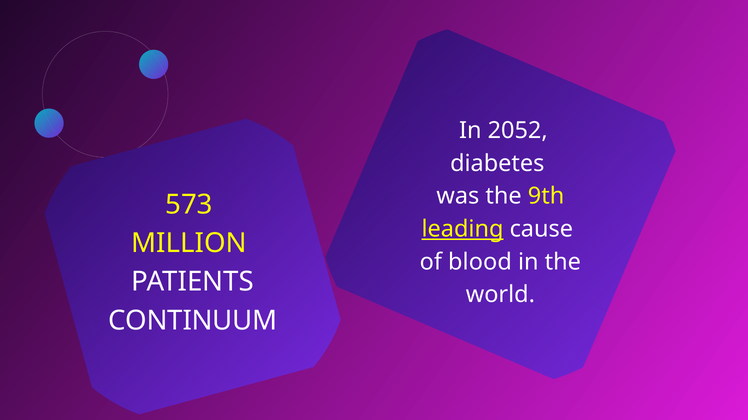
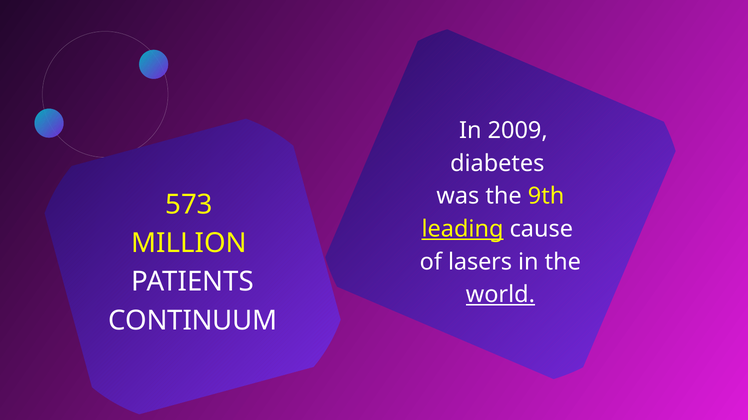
2052: 2052 -> 2009 (518, 131)
blood: blood -> lasers (480, 262)
world underline: none -> present (500, 295)
